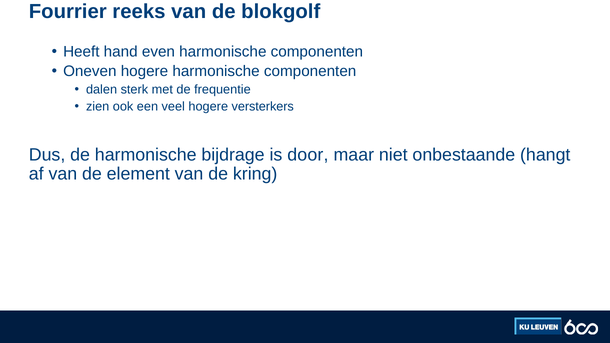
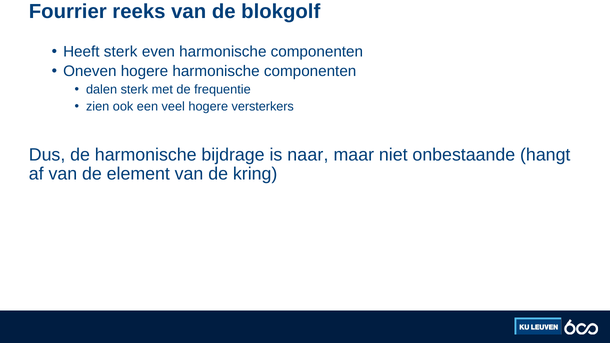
Heeft hand: hand -> sterk (121, 52)
door: door -> naar (308, 155)
